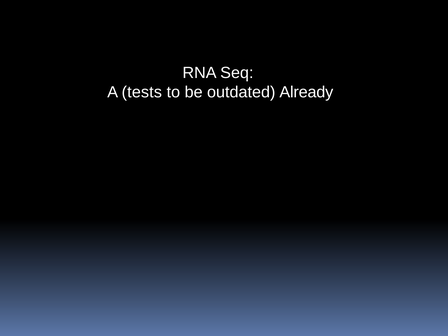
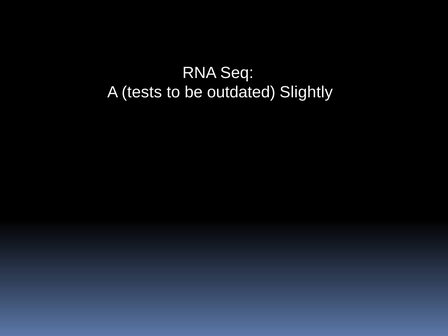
Already: Already -> Slightly (306, 92)
